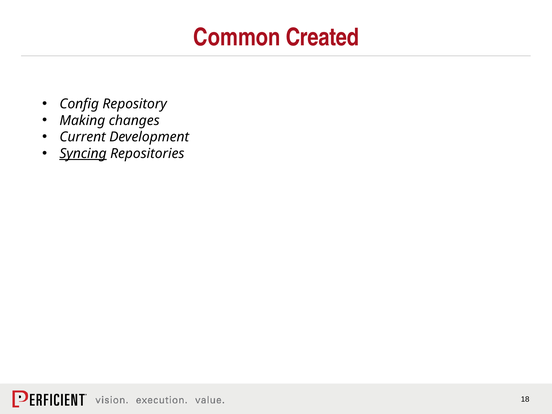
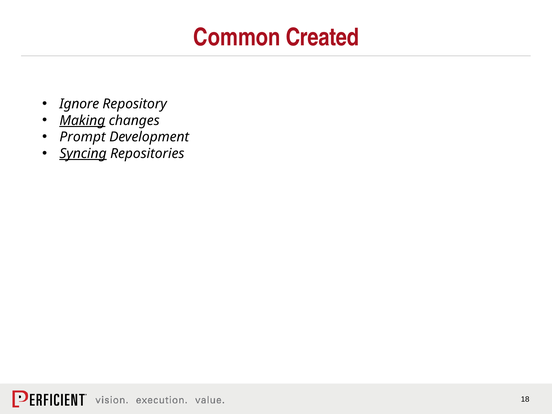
Config: Config -> Ignore (79, 104)
Making underline: none -> present (82, 120)
Current: Current -> Prompt (83, 137)
